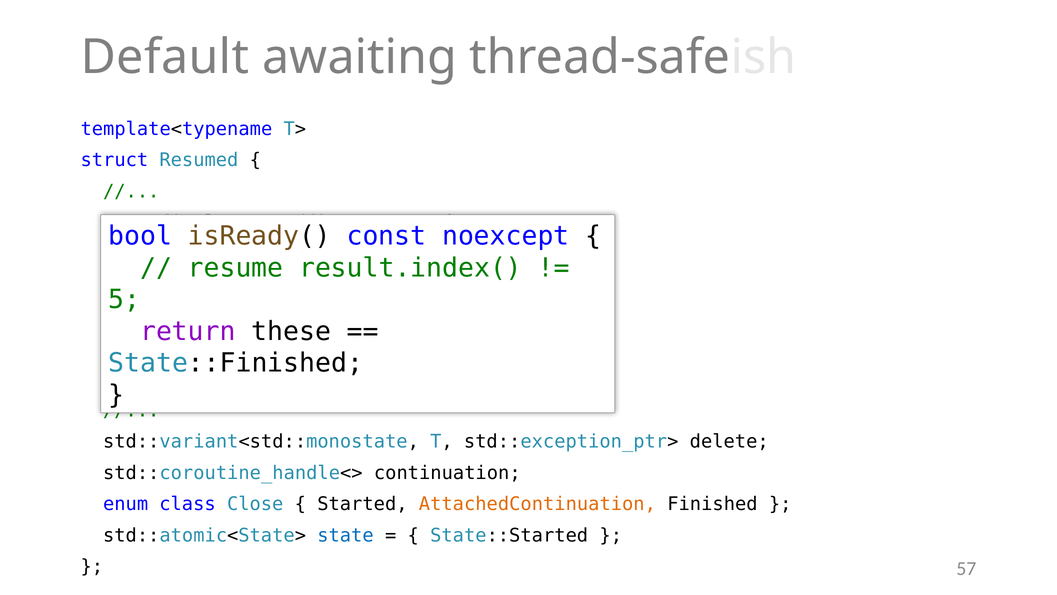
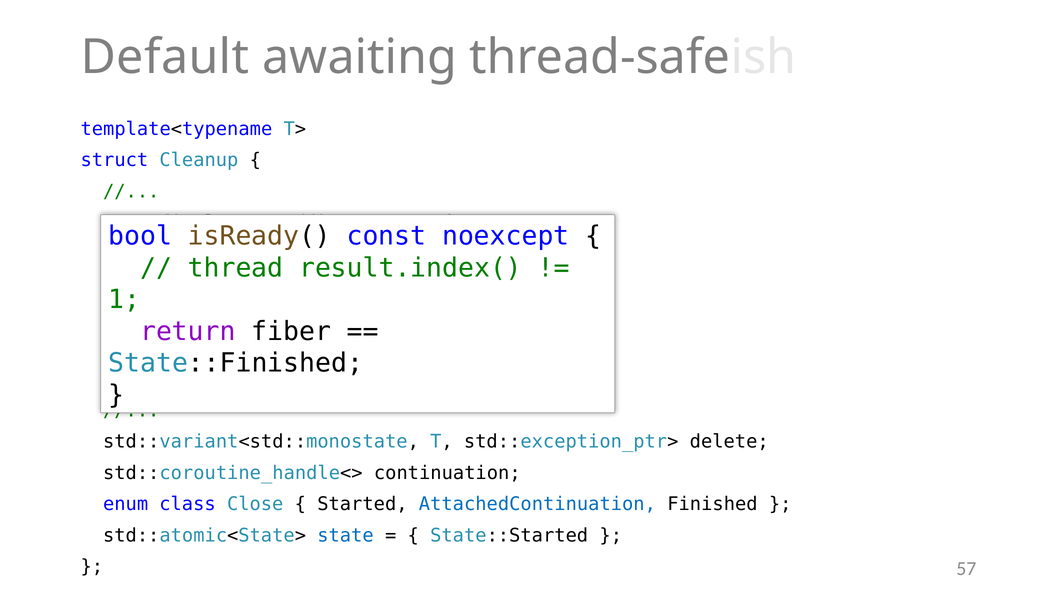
Resumed: Resumed -> Cleanup (199, 160)
resume: resume -> thread (236, 268)
5: 5 -> 1 (124, 299)
these: these -> fiber (291, 331)
AttachedContinuation colour: orange -> blue (537, 504)
